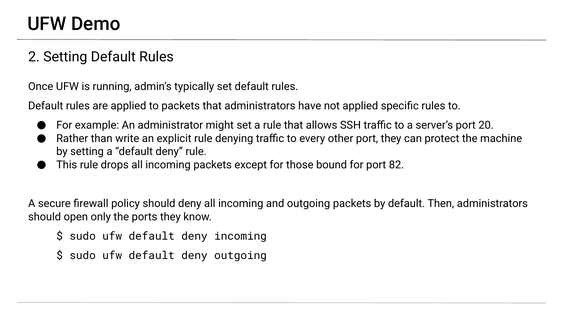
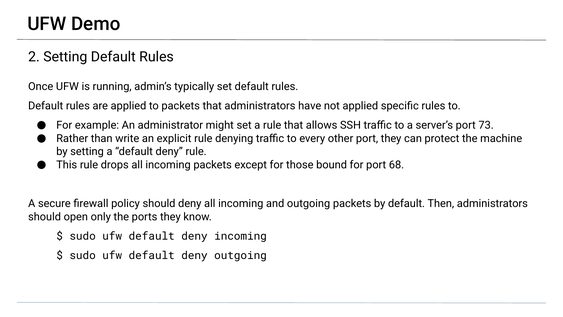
20: 20 -> 73 (486, 125)
82: 82 -> 68 (396, 165)
